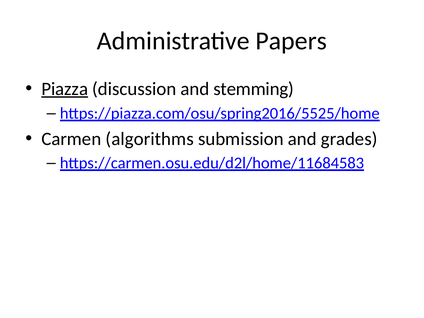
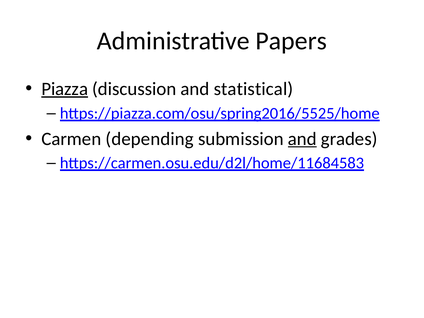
stemming: stemming -> statistical (253, 89)
algorithms: algorithms -> depending (150, 139)
and underline: none -> present (302, 139)
